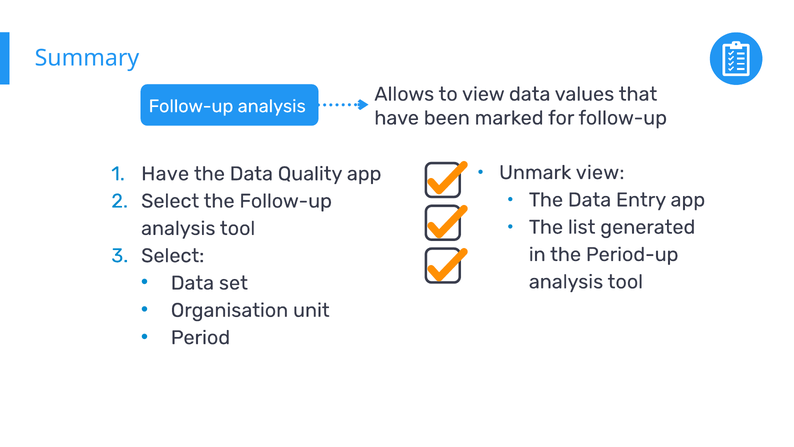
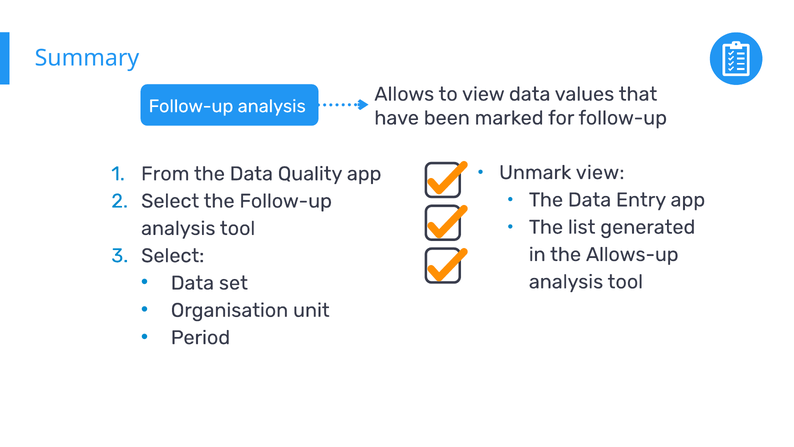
Have: Have -> From (165, 174)
Period-up: Period-up -> Allows-up (632, 254)
